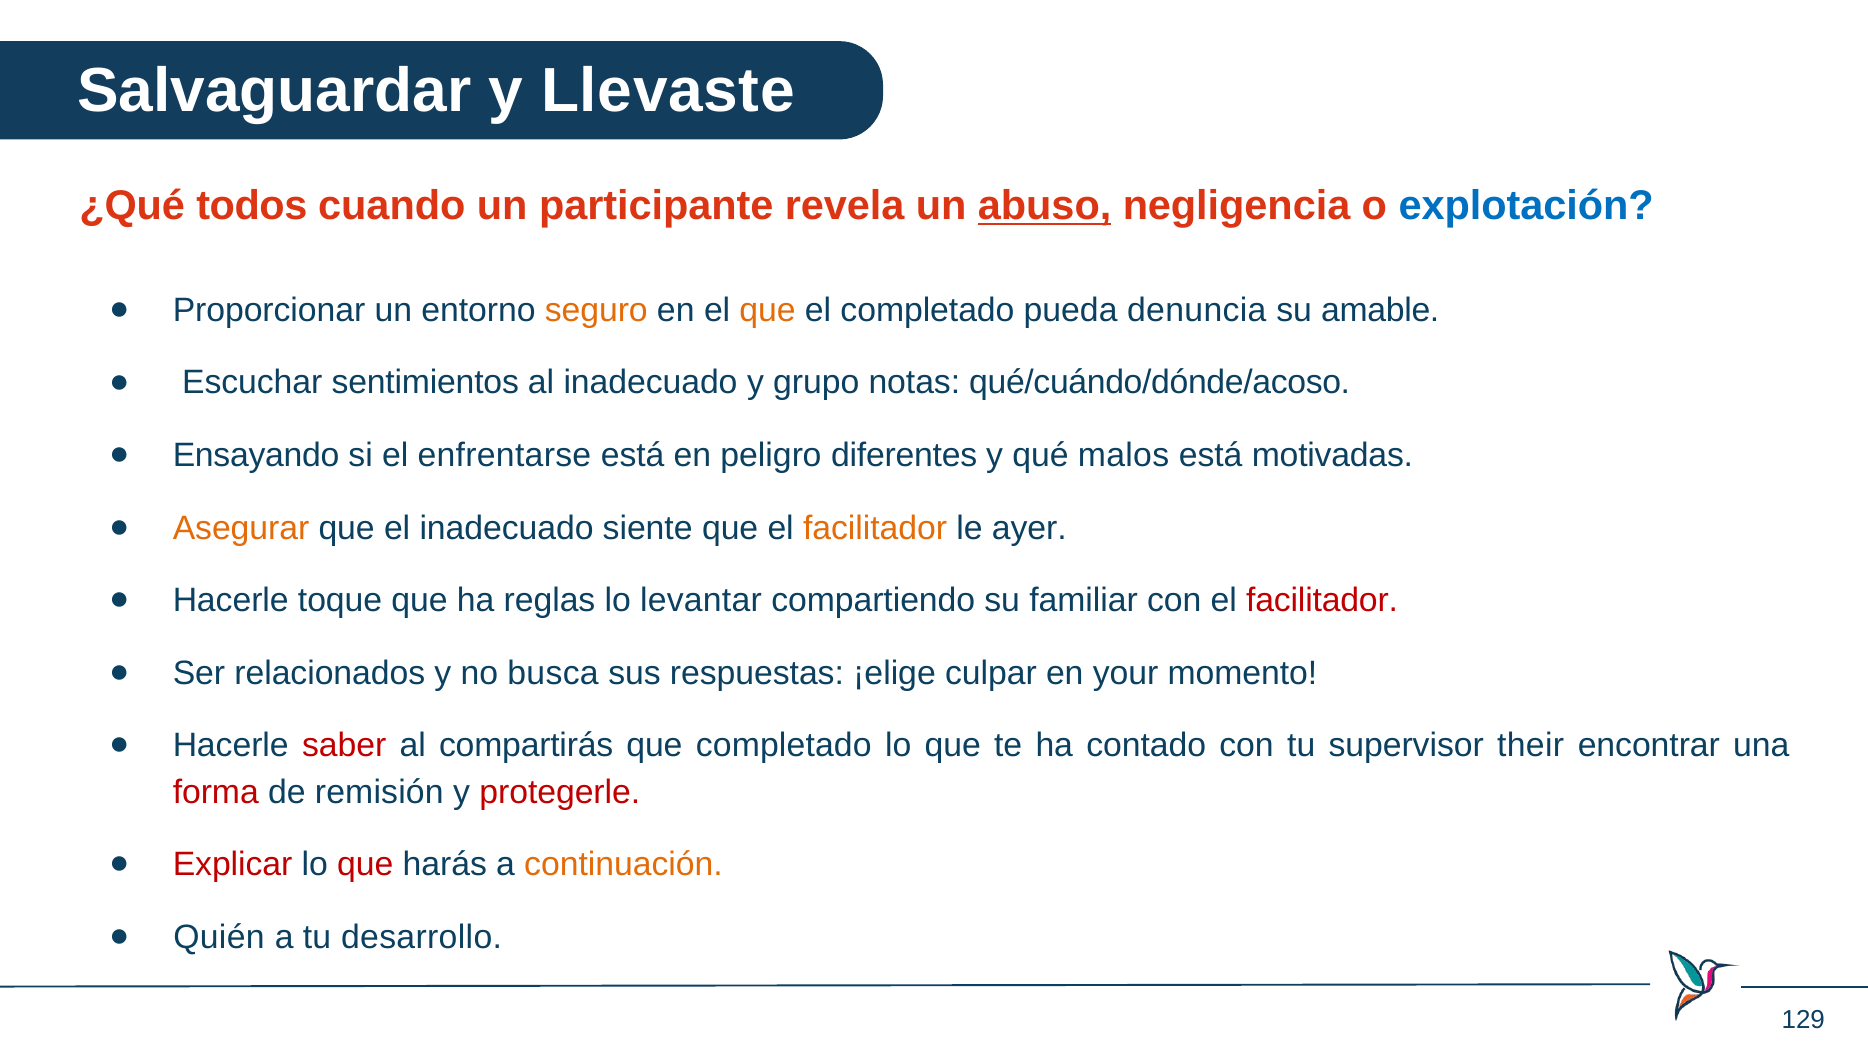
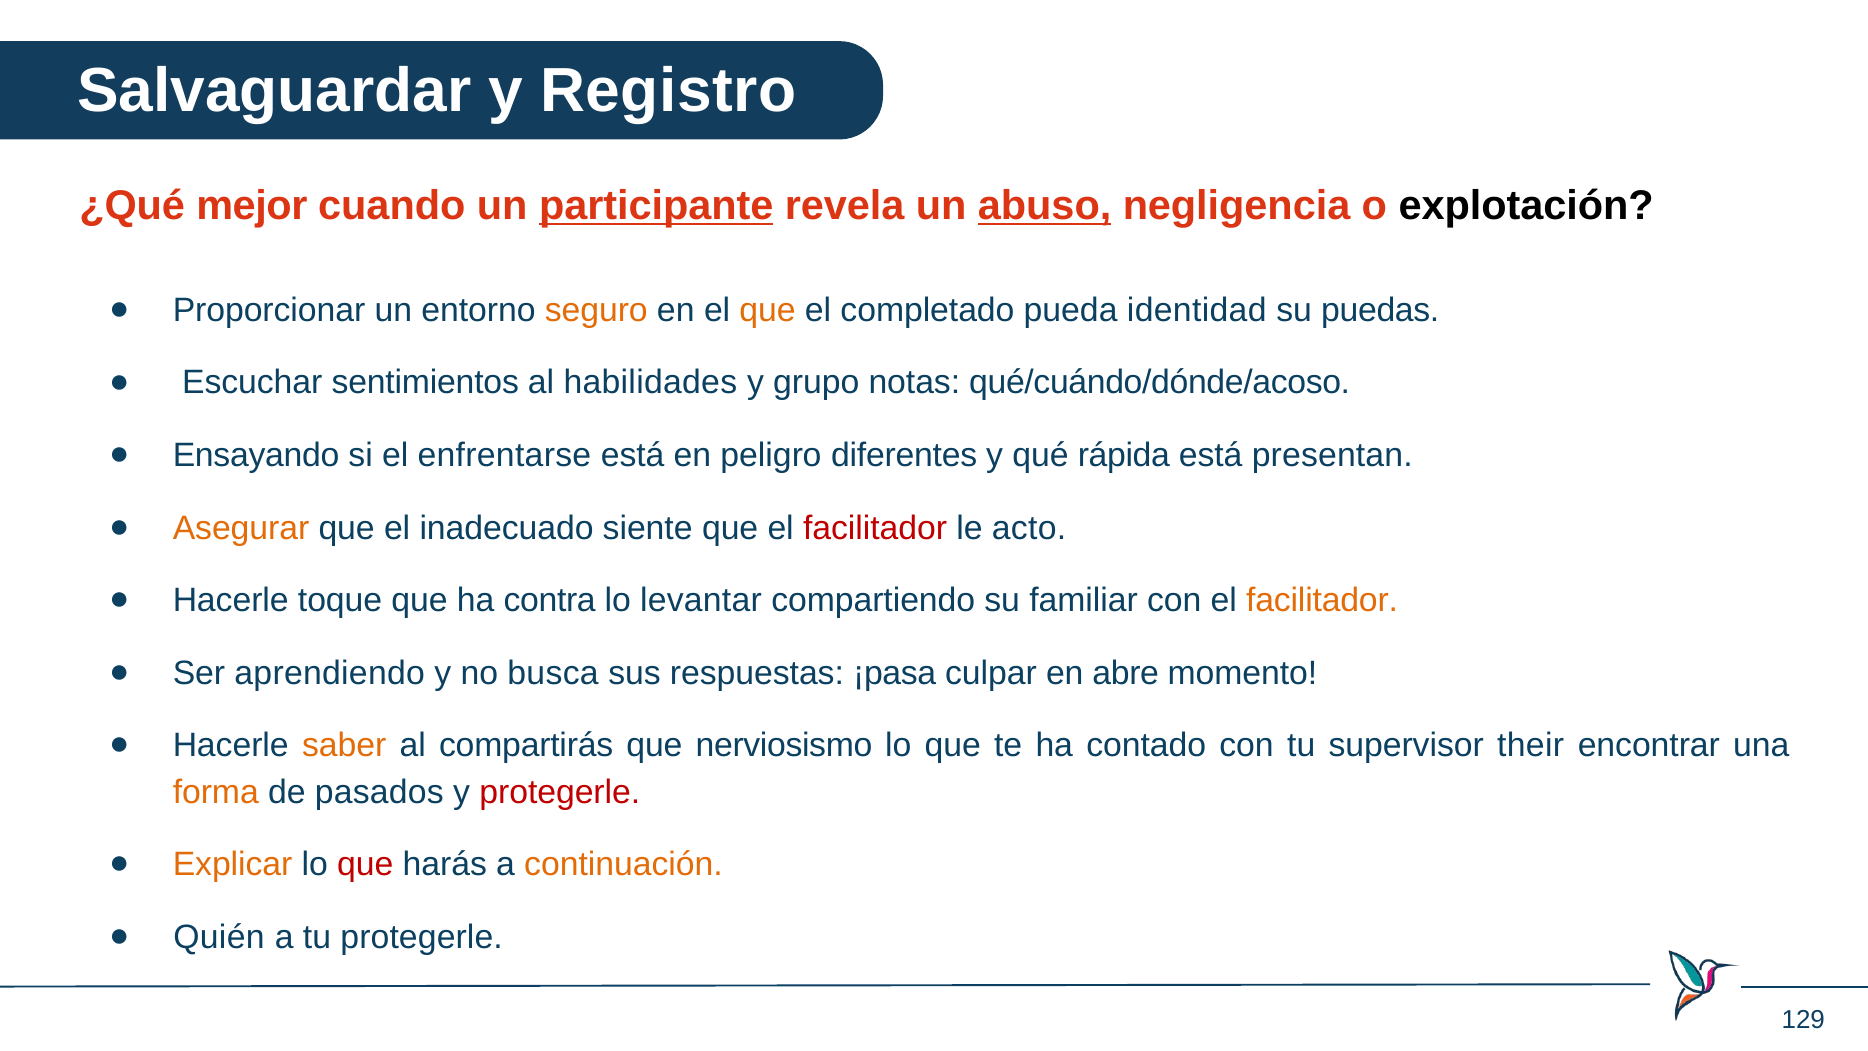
Llevaste: Llevaste -> Registro (668, 91)
todos: todos -> mejor (252, 206)
participante underline: none -> present (656, 206)
explotación colour: blue -> black (1526, 206)
denuncia: denuncia -> identidad (1197, 310)
amable: amable -> puedas (1380, 310)
al inadecuado: inadecuado -> habilidades (650, 383)
malos: malos -> rápida (1124, 455)
motivadas: motivadas -> presentan (1332, 455)
facilitador colour: orange -> red (875, 528)
ayer: ayer -> acto (1029, 528)
reglas: reglas -> contra (550, 600)
facilitador colour: red -> orange (1322, 600)
relacionados: relacionados -> aprendiendo (330, 673)
¡elige: ¡elige -> ¡pasa (895, 673)
your: your -> abre (1126, 673)
saber colour: red -> orange (344, 745)
que completado: completado -> nerviosismo (784, 745)
forma colour: red -> orange (216, 792)
remisión: remisión -> pasados (379, 792)
Explicar colour: red -> orange (233, 864)
tu desarrollo: desarrollo -> protegerle (422, 937)
